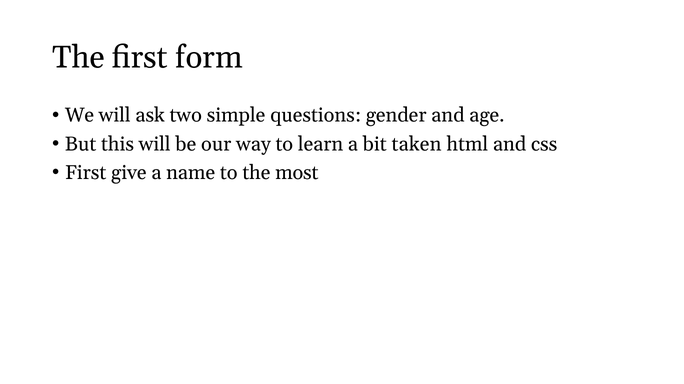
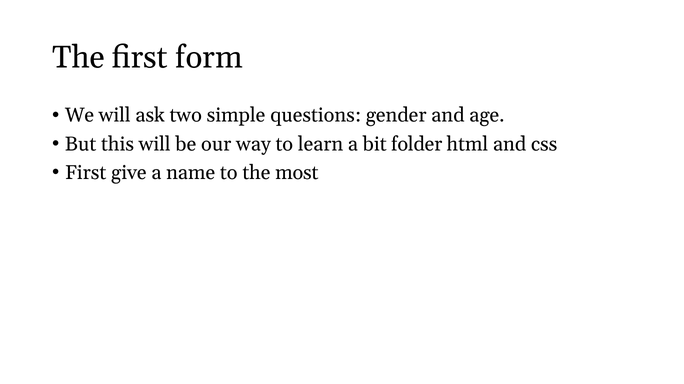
taken: taken -> folder (417, 144)
